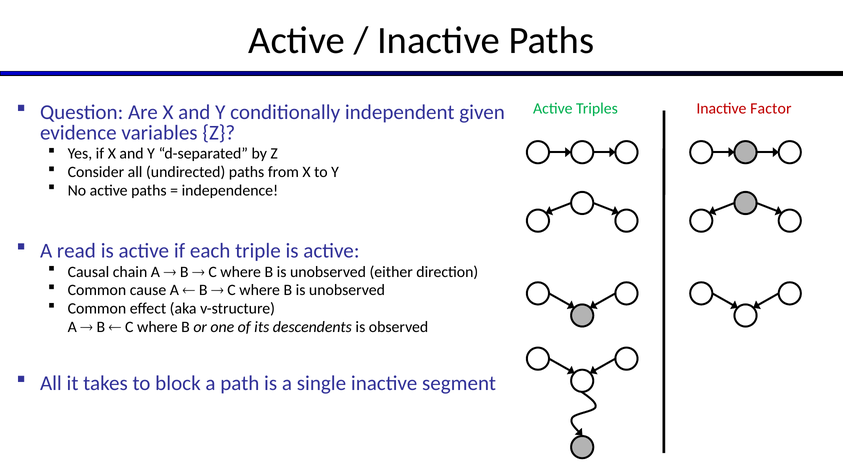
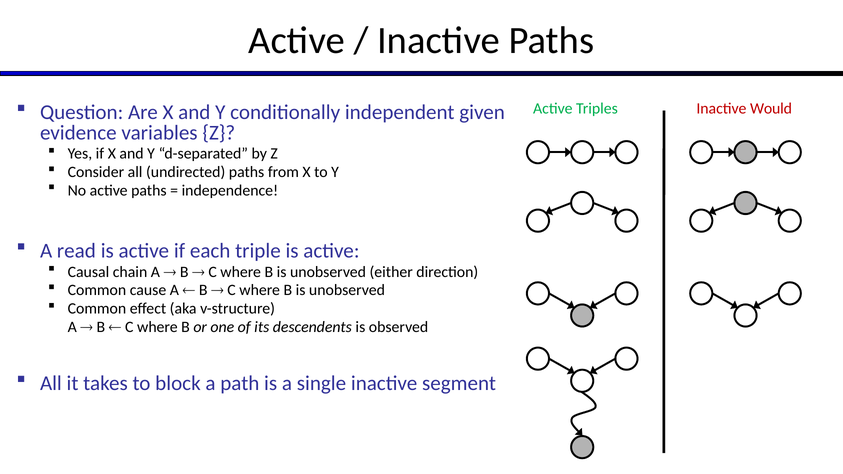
Factor: Factor -> Would (771, 109)
